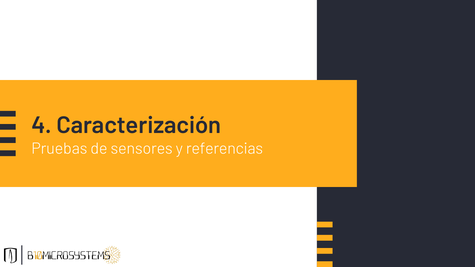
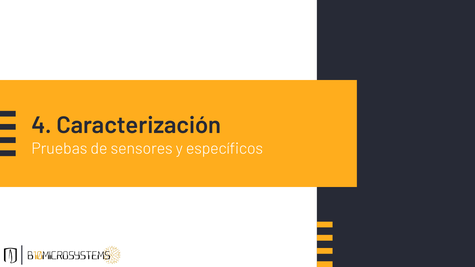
referencias: referencias -> específicos (224, 149)
